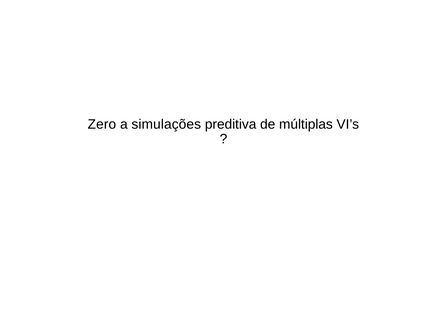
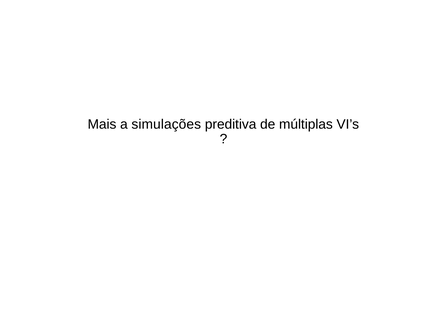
Zero: Zero -> Mais (102, 124)
